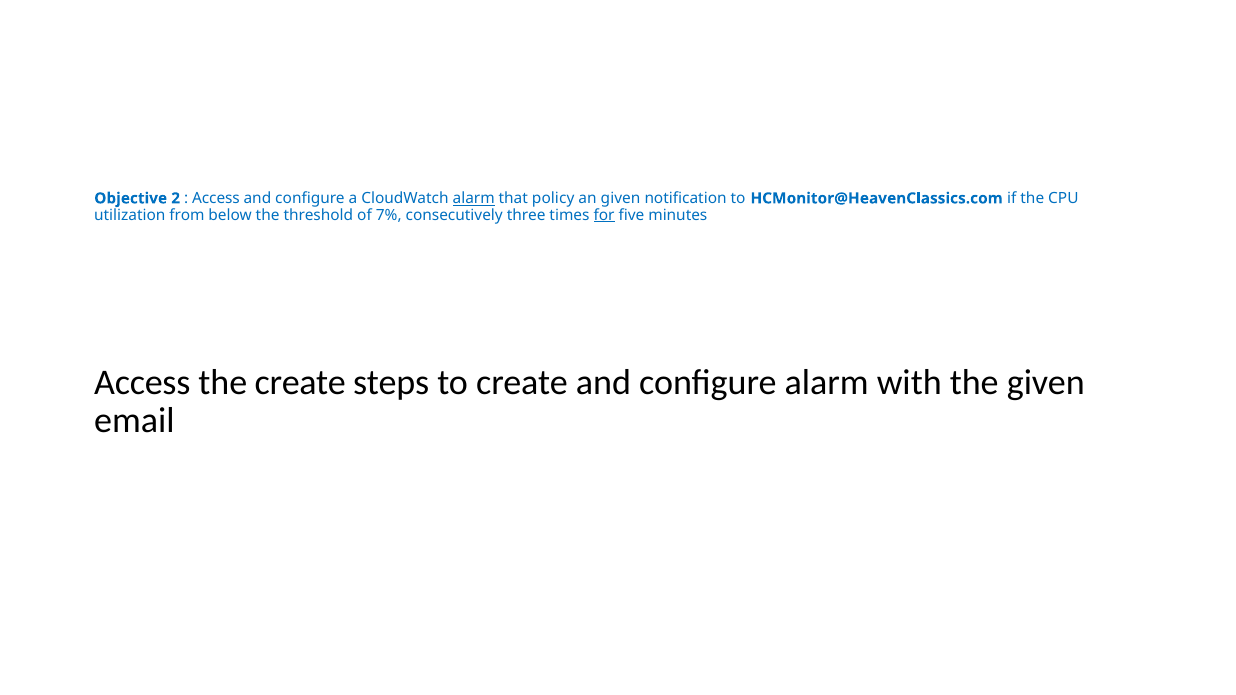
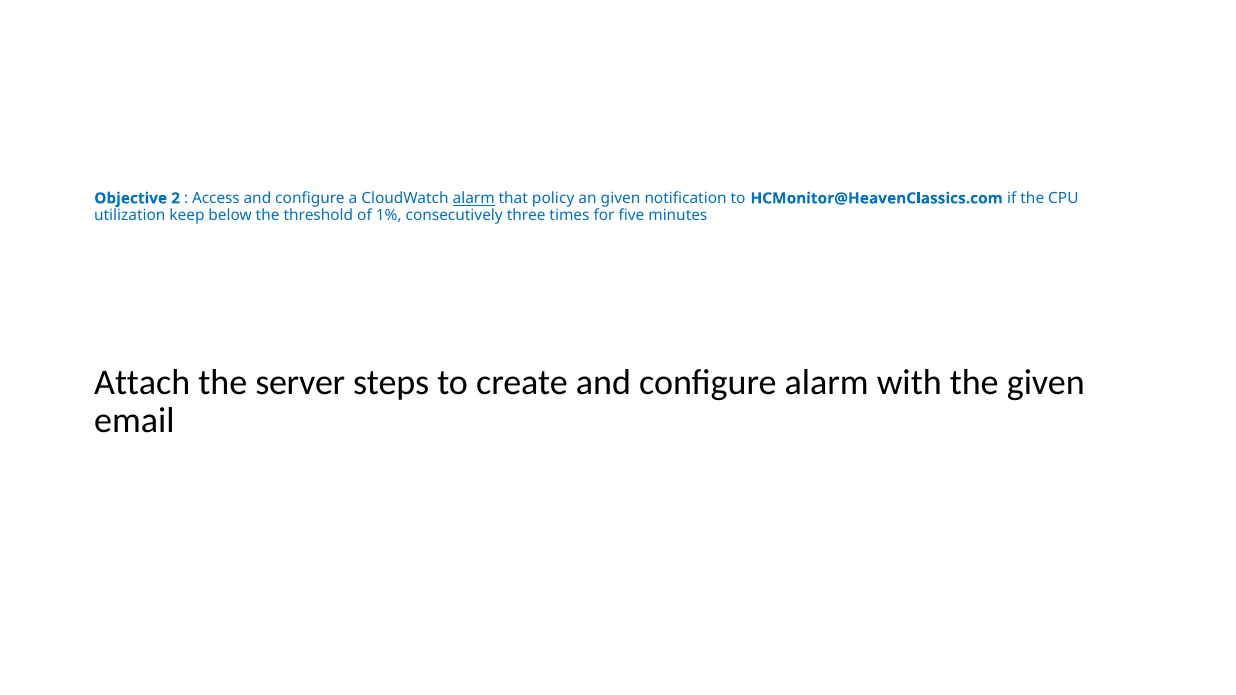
from: from -> keep (187, 215)
7%: 7% -> 1% (389, 215)
for underline: present -> none (604, 215)
Access: Access -> Attach (142, 382)
the create: create -> server (300, 382)
